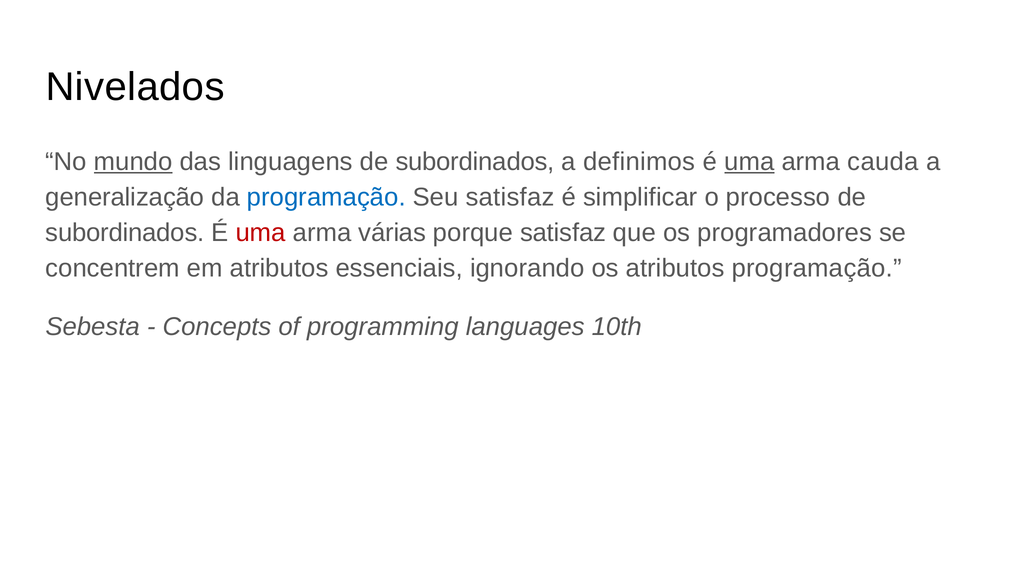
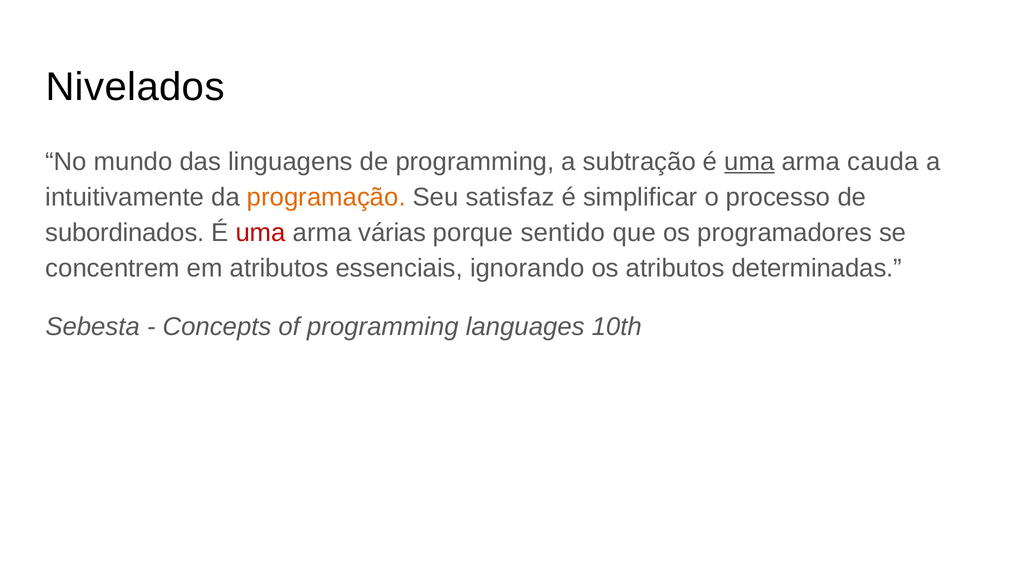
mundo underline: present -> none (133, 162)
linguagens de subordinados: subordinados -> programming (475, 162)
definimos: definimos -> subtração (639, 162)
generalização: generalização -> intuitivamente (125, 198)
programação colour: blue -> orange (326, 198)
porque satisfaz: satisfaz -> sentido (563, 233)
atributos programação: programação -> determinadas (817, 269)
